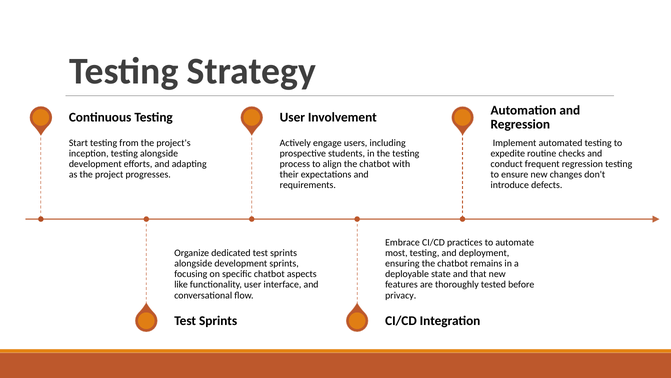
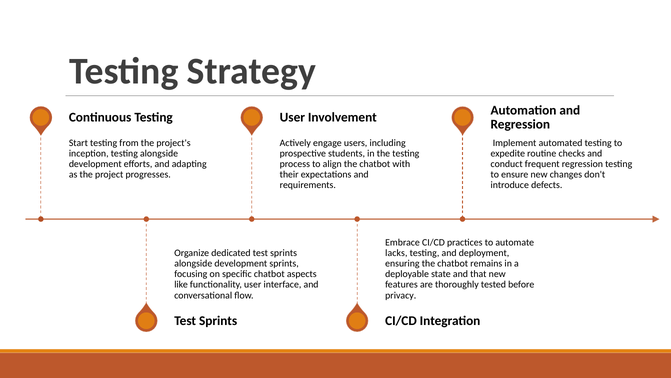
most: most -> lacks (396, 253)
